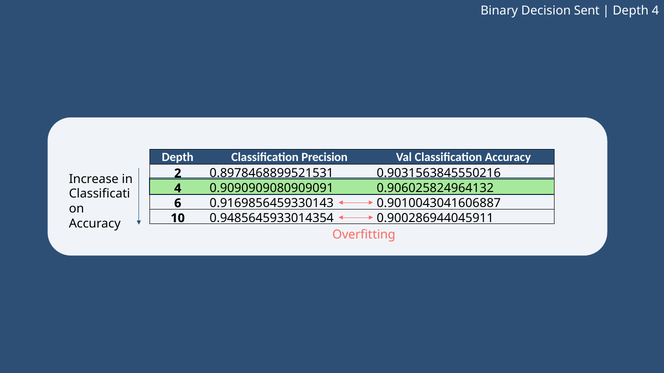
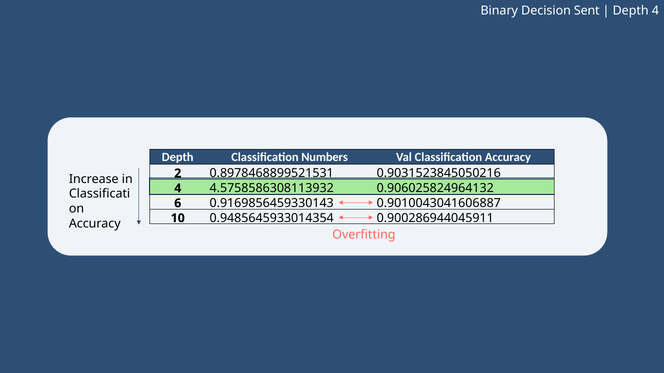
Precision: Precision -> Numbers (325, 157)
0.9031563845550216: 0.9031563845550216 -> 0.9031523845050216 (439, 174)
0.9090909080909091: 0.9090909080909091 -> 4.5758586308113932 (272, 188)
